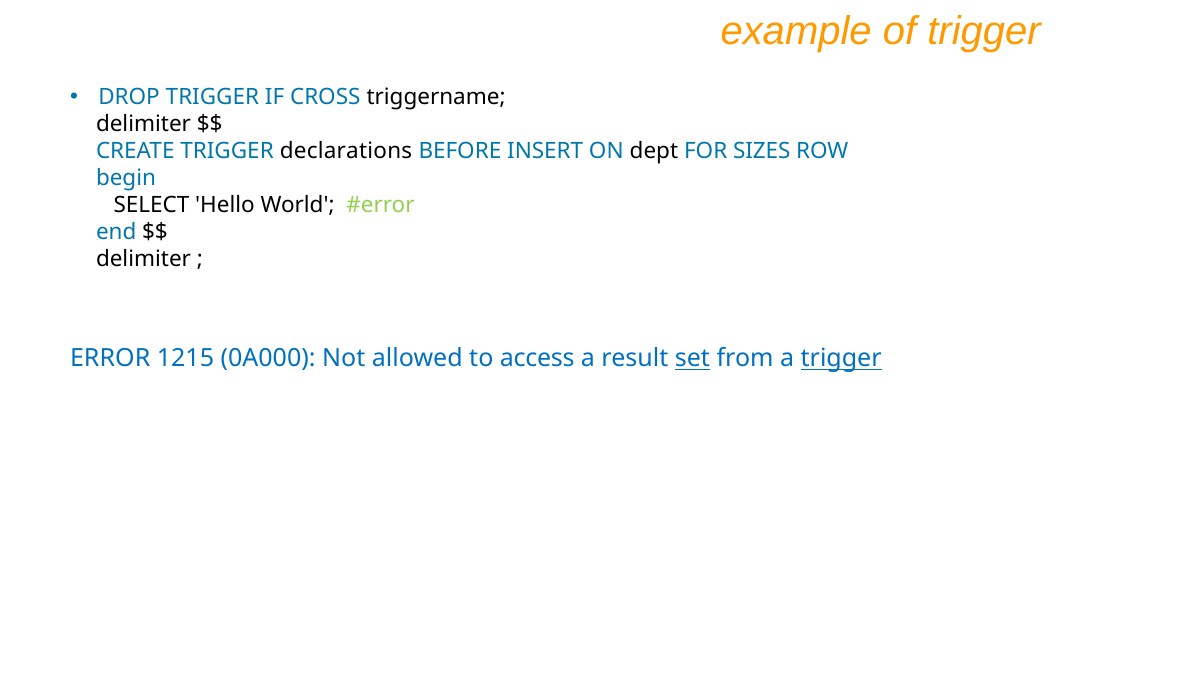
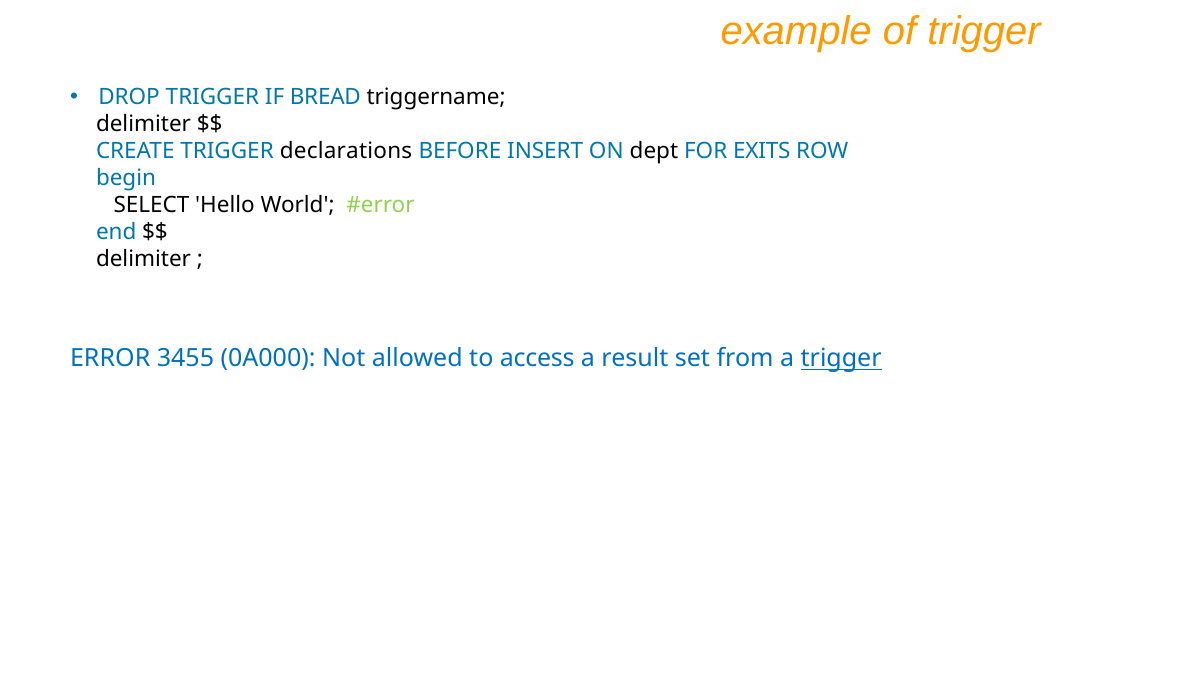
CROSS: CROSS -> BREAD (325, 97)
SIZES: SIZES -> EXITS (762, 151)
1215: 1215 -> 3455 (185, 359)
set underline: present -> none (692, 359)
